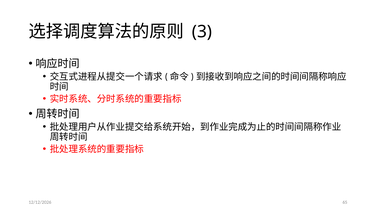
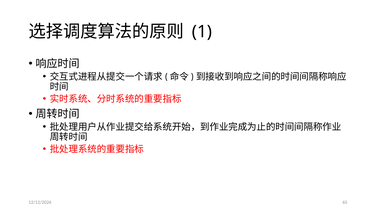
3: 3 -> 1 (202, 32)
